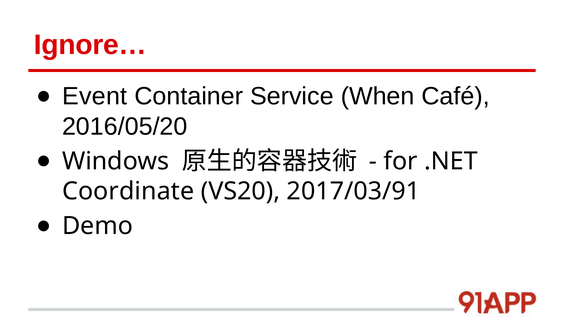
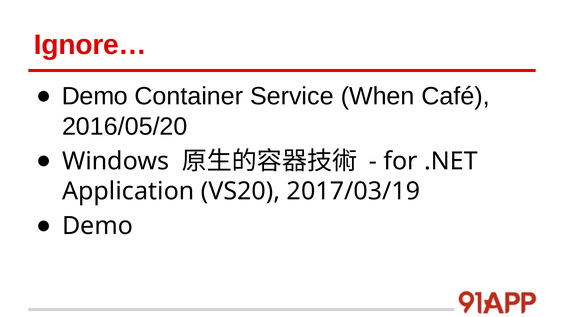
Event: Event -> Demo (95, 96)
Coordinate: Coordinate -> Application (128, 191)
2017/03/91: 2017/03/91 -> 2017/03/19 (353, 191)
